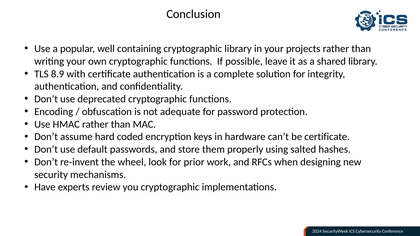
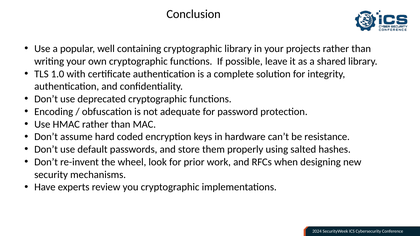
8.9: 8.9 -> 1.0 (58, 74)
be certificate: certificate -> resistance (327, 137)
